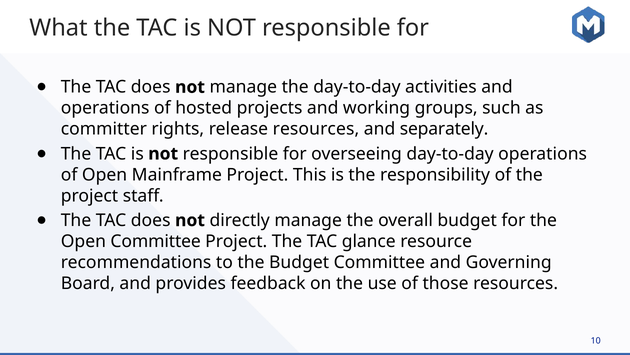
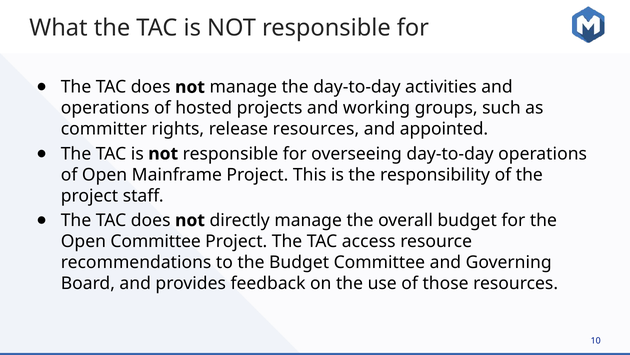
separately: separately -> appointed (444, 129)
glance: glance -> access (369, 241)
